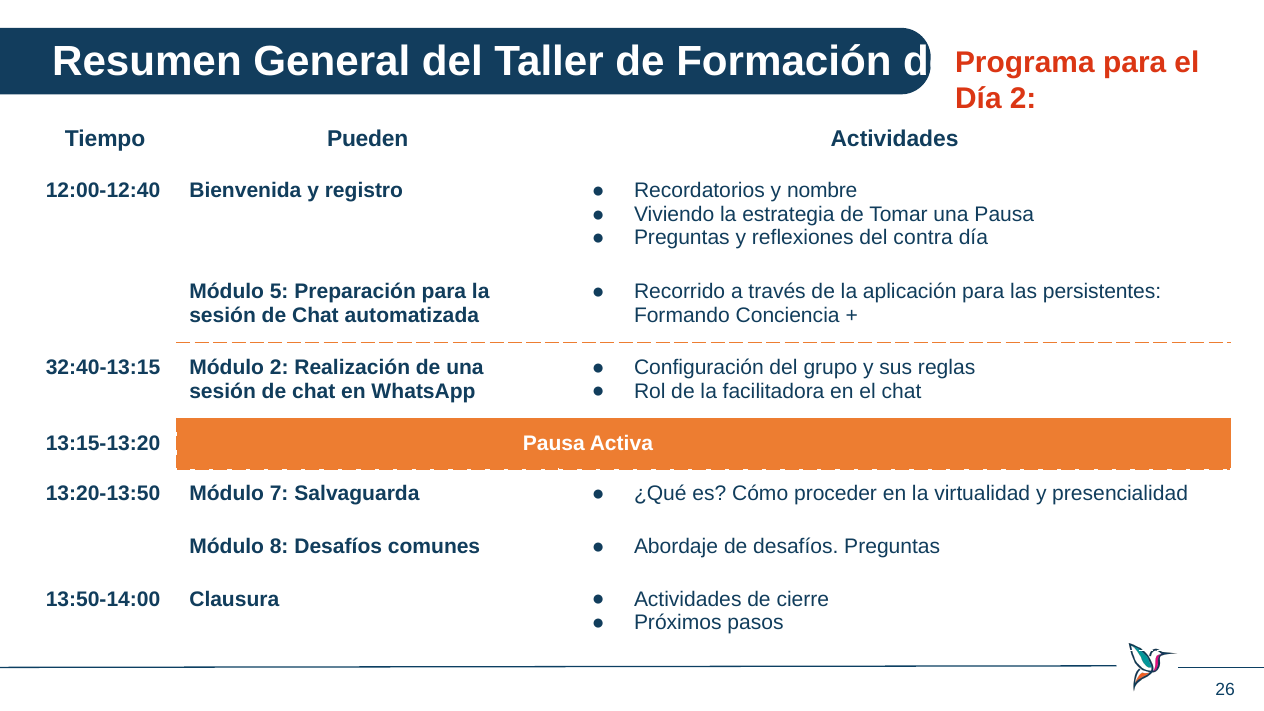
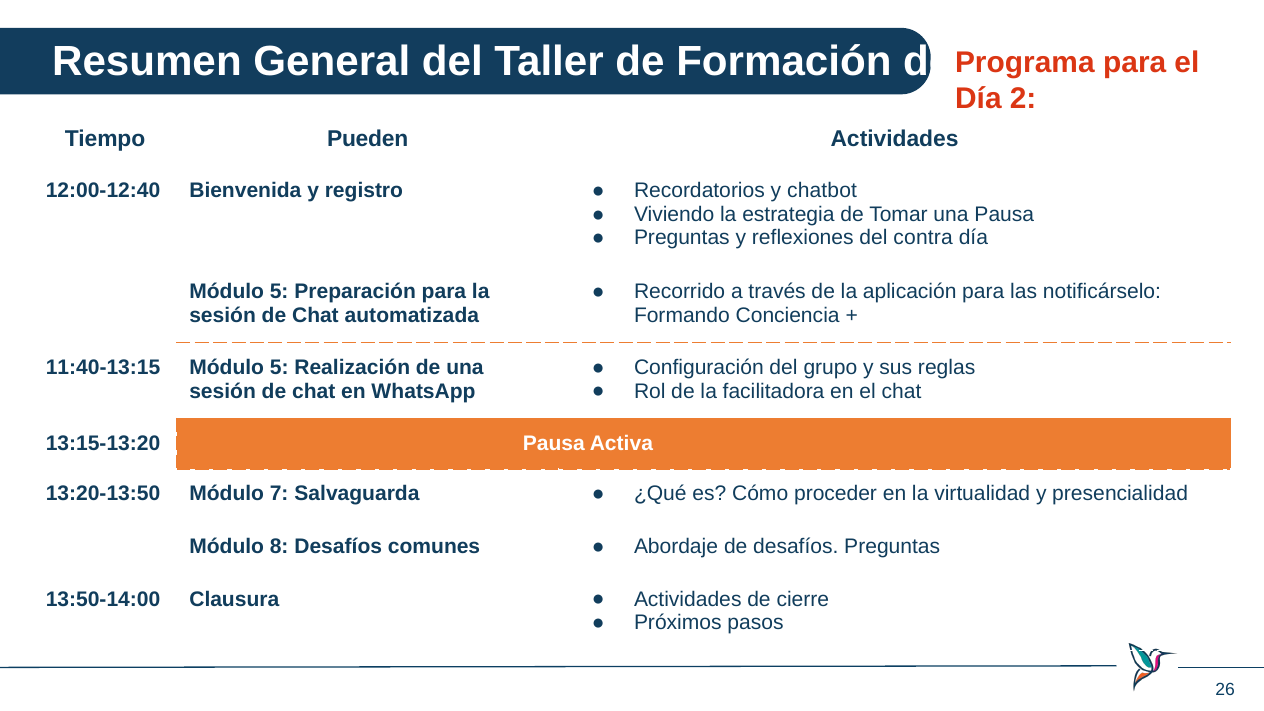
nombre: nombre -> chatbot (822, 191)
persistentes: persistentes -> notificárselo (1102, 292)
32:40-13:15: 32:40-13:15 -> 11:40-13:15 (103, 368)
2: 2 -> 5 (279, 368)
